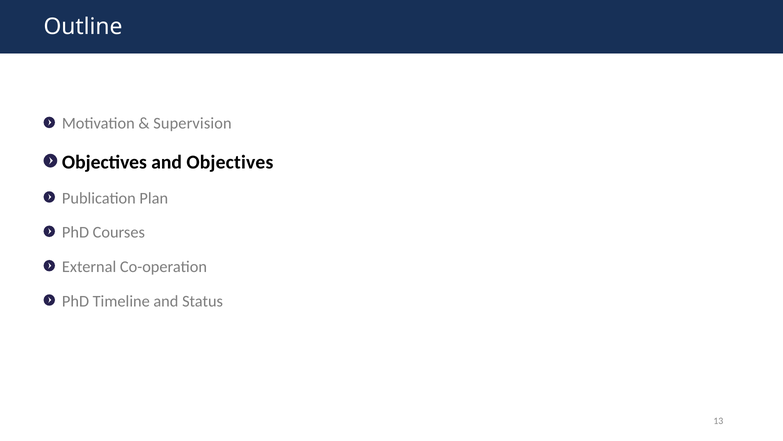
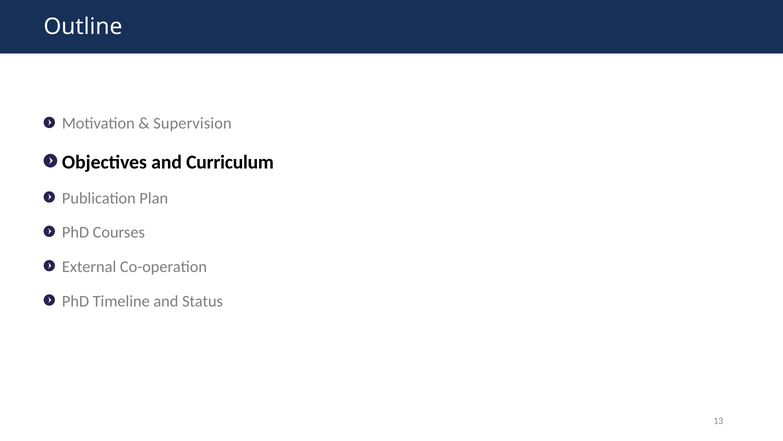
and Objectives: Objectives -> Curriculum (230, 162)
